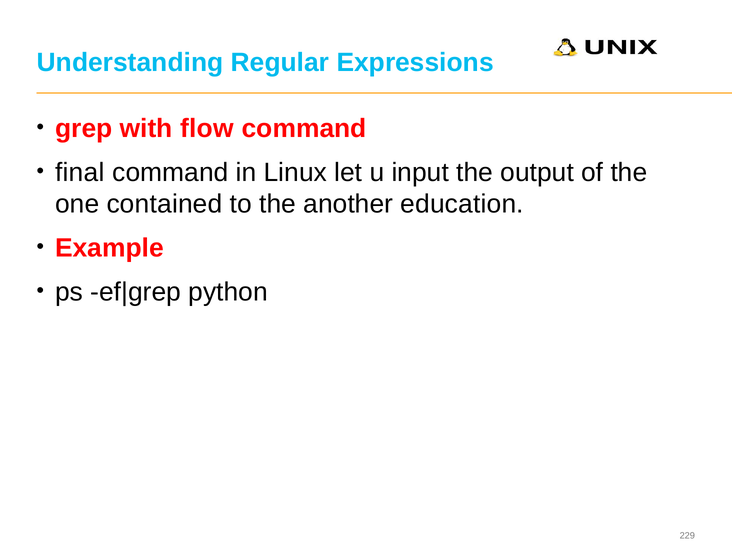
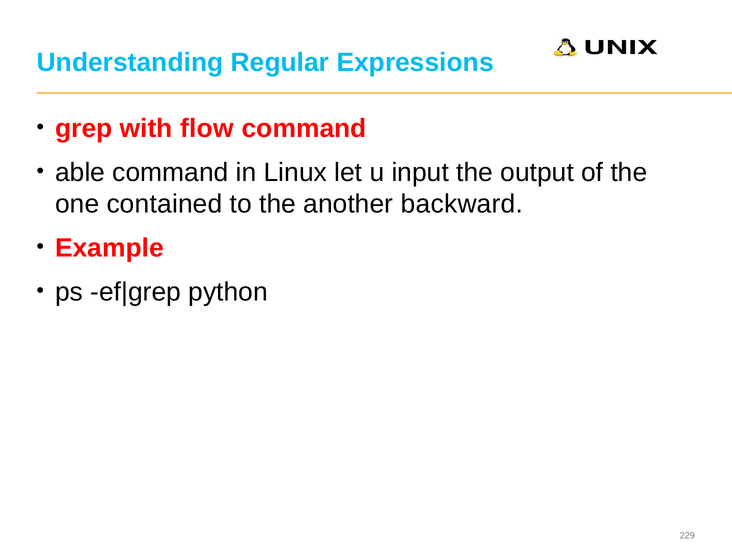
final: final -> able (80, 172)
education: education -> backward (462, 204)
